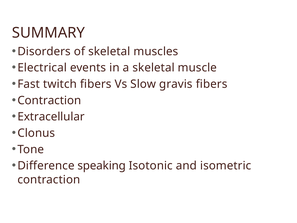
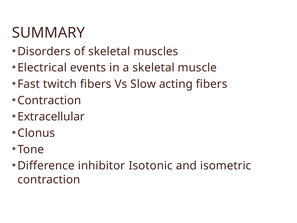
gravis: gravis -> acting (176, 84)
speaking: speaking -> inhibitor (102, 166)
